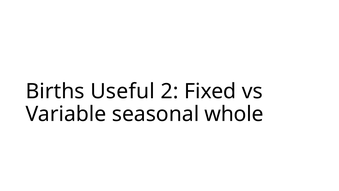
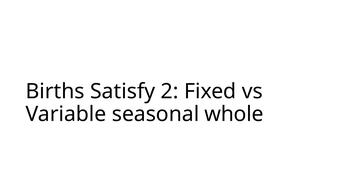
Useful: Useful -> Satisfy (123, 91)
